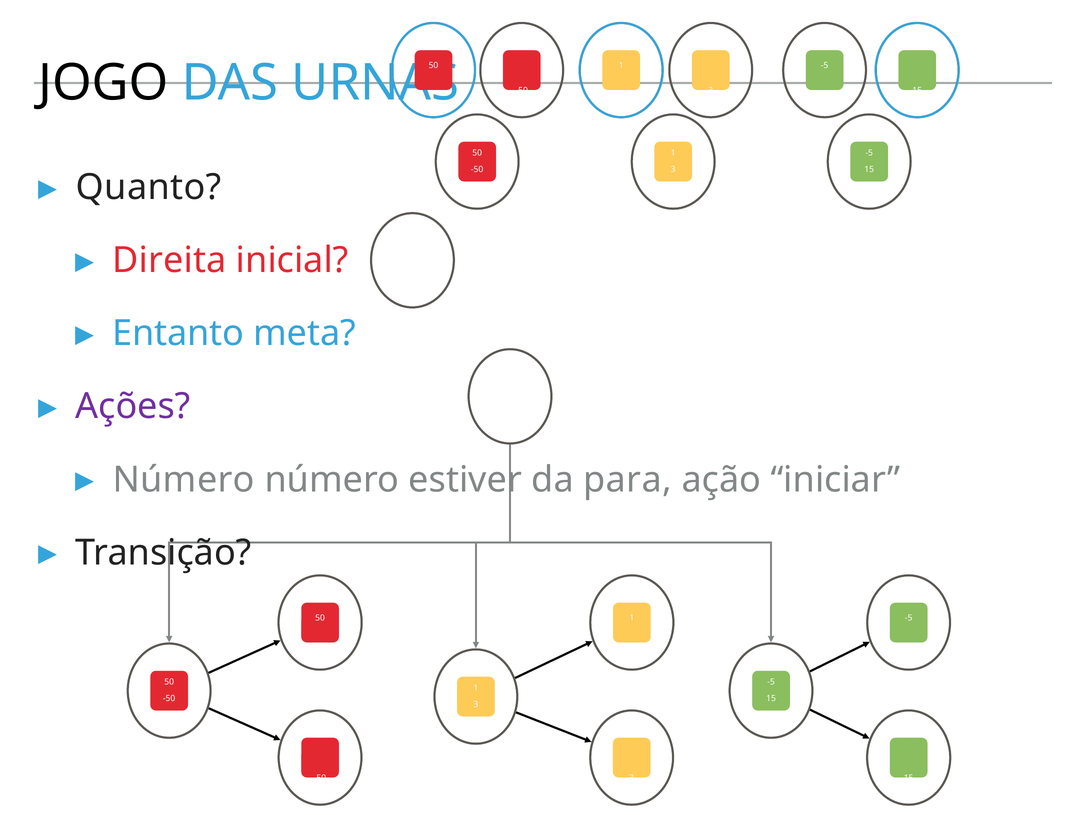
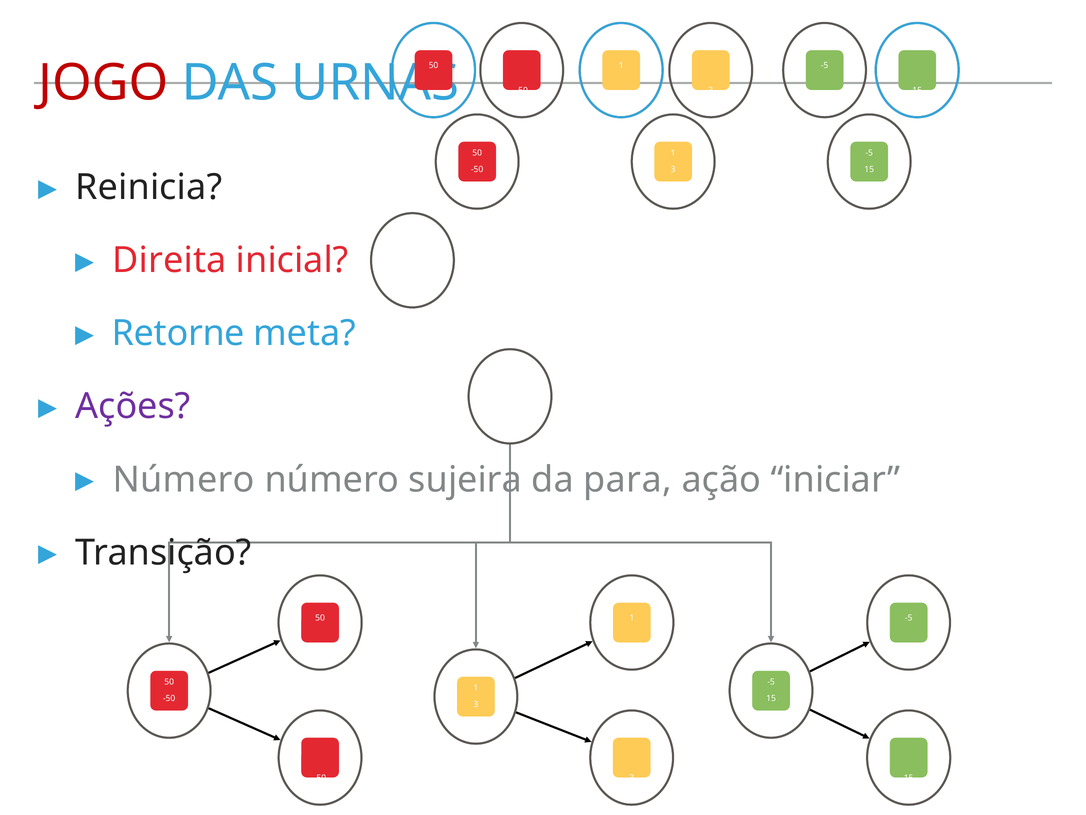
JOGO colour: black -> red (103, 83)
Quanto: Quanto -> Reinicia (149, 187)
Entanto: Entanto -> Retorne (178, 333)
estiver: estiver -> sujeira (465, 479)
